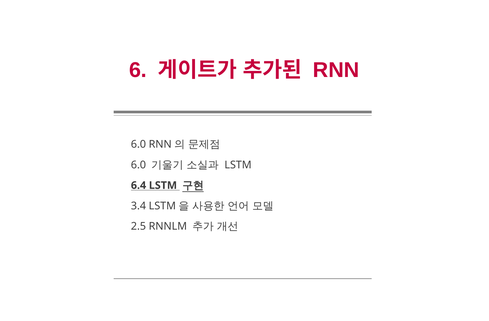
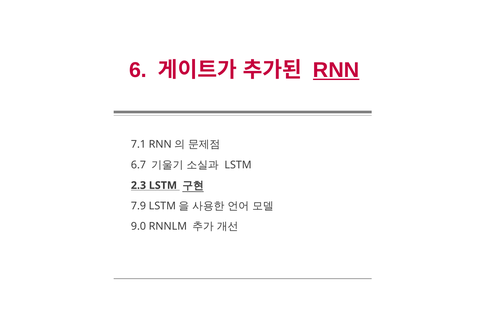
RNN underline: none -> present (336, 70)
6.0: 6.0 -> 7.1 (138, 145)
6.0: 6.0 -> 6.7 (138, 165)
6.4: 6.4 -> 2.3 (138, 185)
3.4: 3.4 -> 7.9 (138, 206)
2.5: 2.5 -> 9.0 (138, 226)
